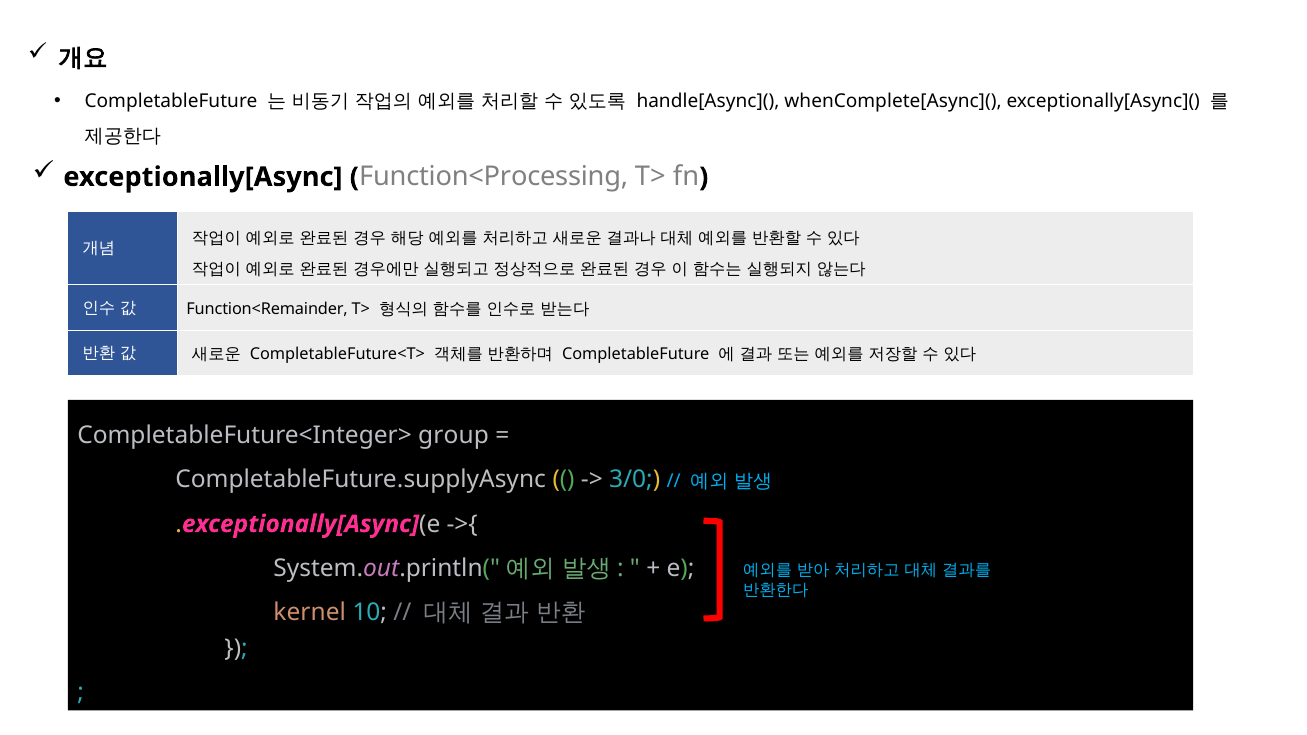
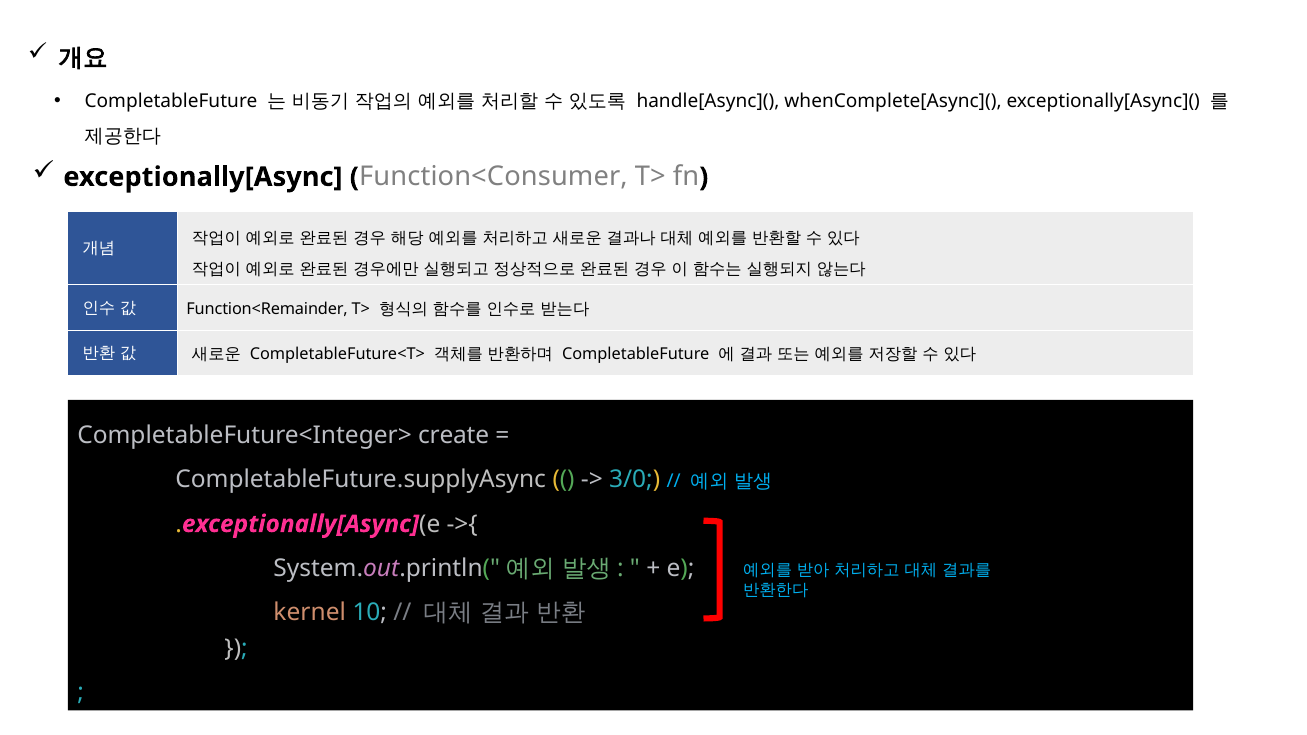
Function<Processing: Function<Processing -> Function<Consumer (493, 177)
group: group -> create (454, 436)
